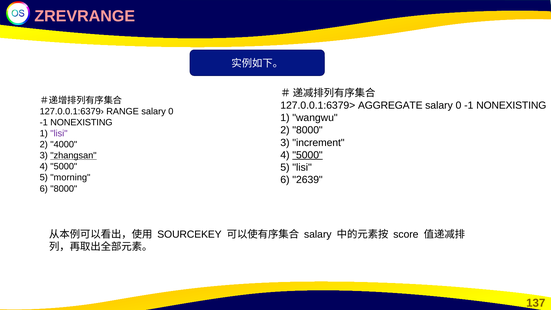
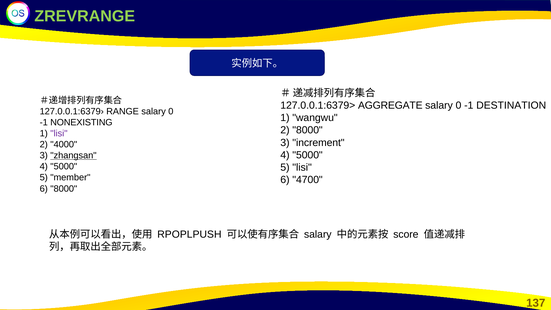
ZREVRANGE colour: pink -> light green (85, 16)
NONEXISTING: NONEXISTING -> DESTINATION (511, 105)
5000 underline: present -> none (308, 155)
morning: morning -> member (70, 178)
2639: 2639 -> 4700 (308, 180)
SOURCEKEY: SOURCEKEY -> RPOPLPUSH (189, 234)
